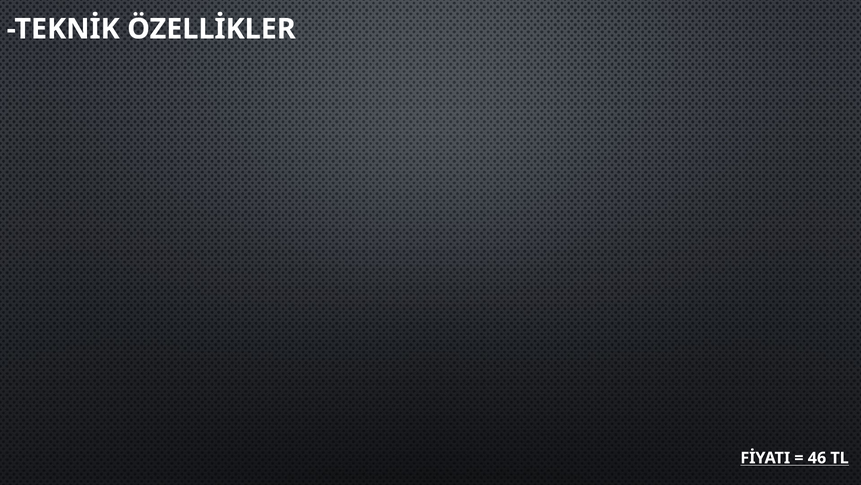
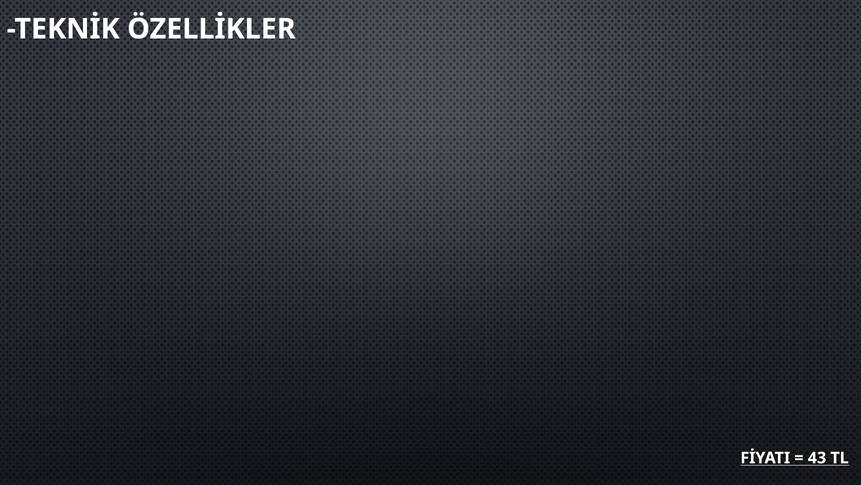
46: 46 -> 43 (817, 457)
